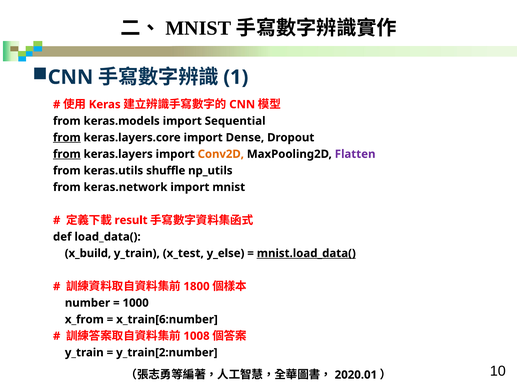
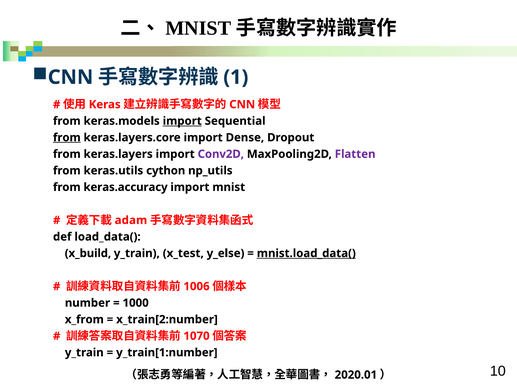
import underline: none -> present (182, 121)
from underline: present -> none (67, 154)
Conv2D colour: orange -> purple (221, 154)
shuffle: shuffle -> cython (166, 171)
keras.network: keras.network -> keras.accuracy (126, 187)
result: result -> adam (131, 220)
1800: 1800 -> 1006 (197, 286)
x_train[6:number: x_train[6:number -> x_train[2:number (167, 319)
1008: 1008 -> 1070 (197, 336)
y_train[2:number: y_train[2:number -> y_train[1:number (167, 352)
